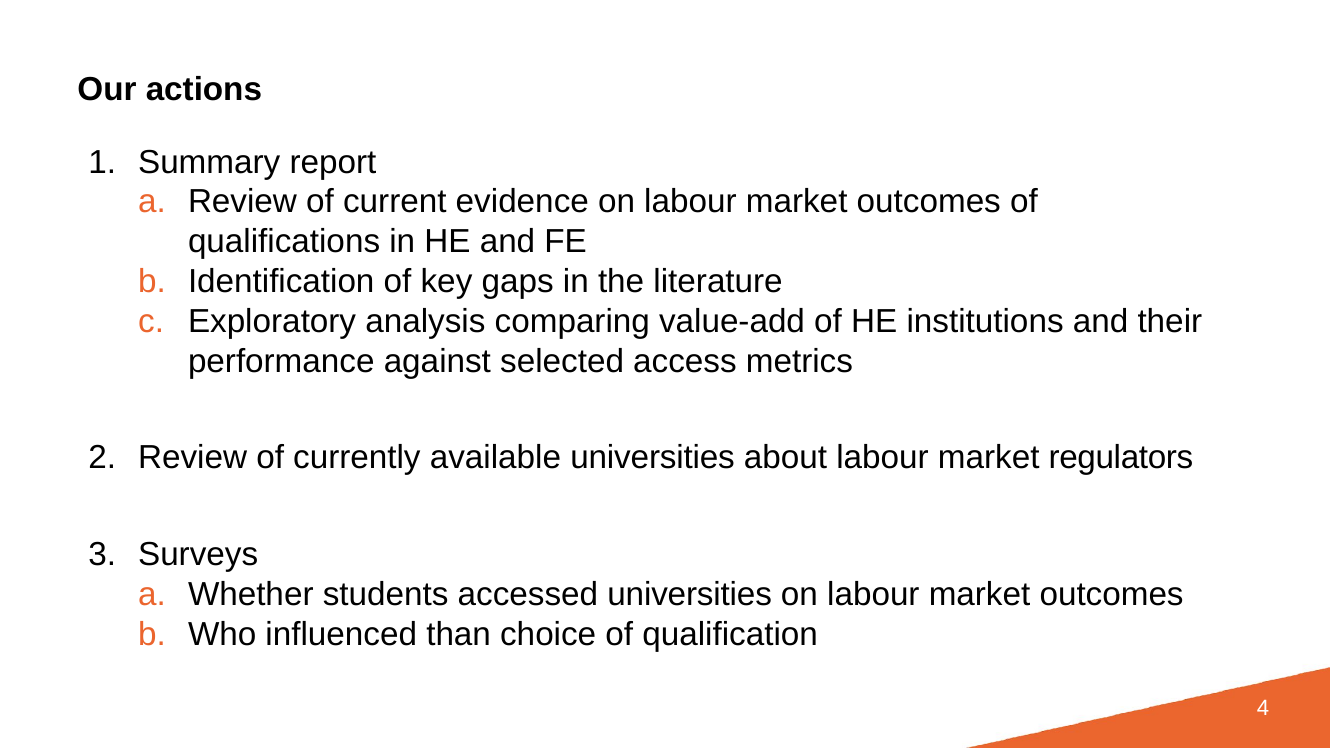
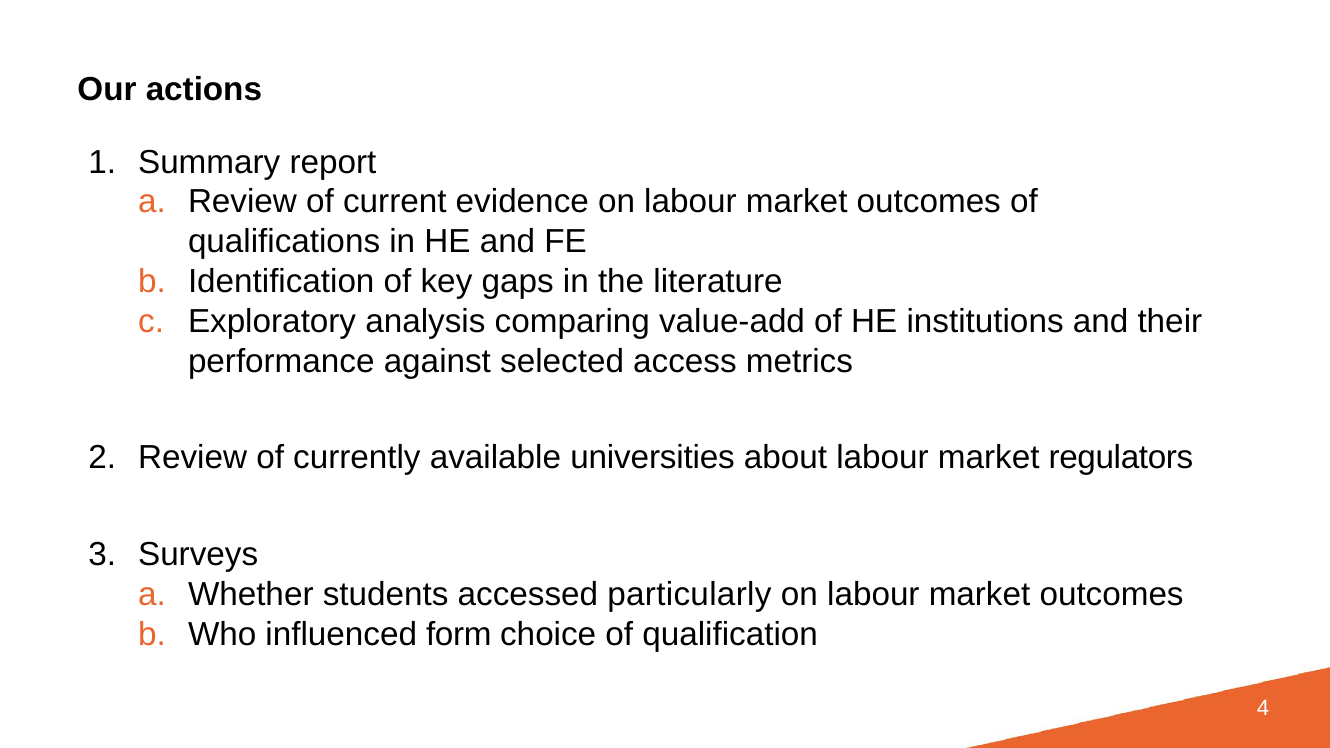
accessed universities: universities -> particularly (689, 594)
than: than -> form (459, 634)
